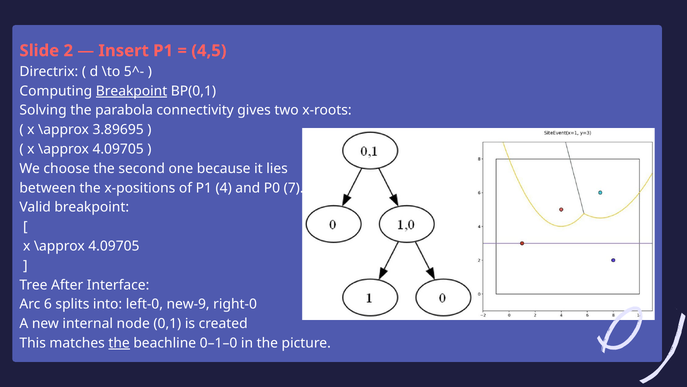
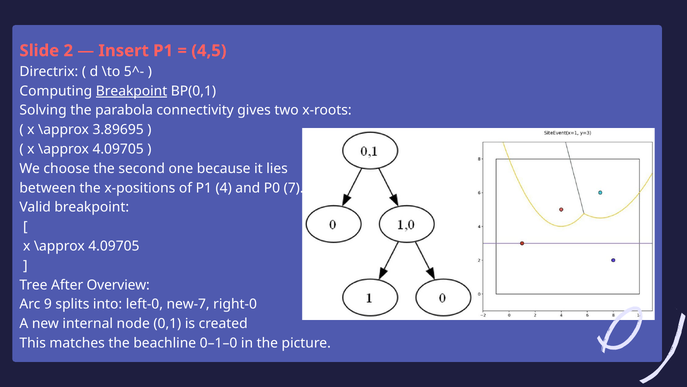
Interface: Interface -> Overview (118, 285)
6: 6 -> 9 (48, 304)
new-9: new-9 -> new-7 (188, 304)
the underline: present -> none (119, 343)
